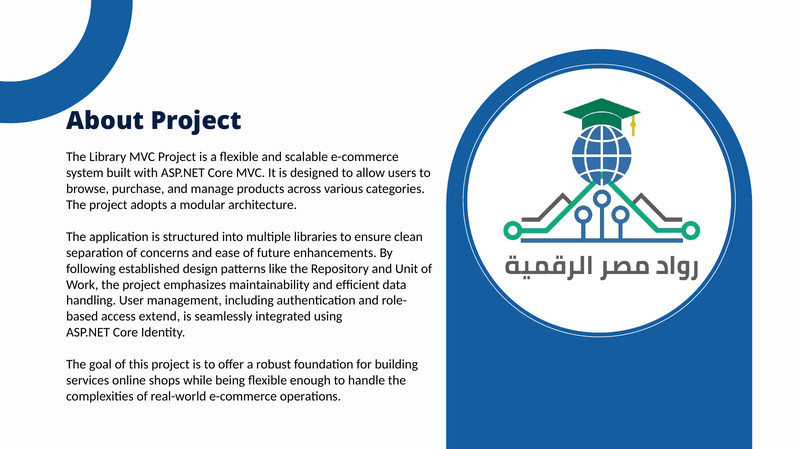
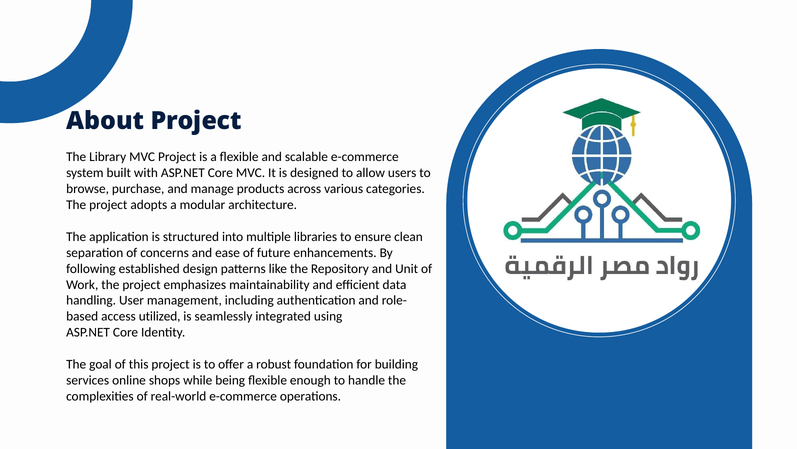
extend: extend -> utilized (160, 316)
